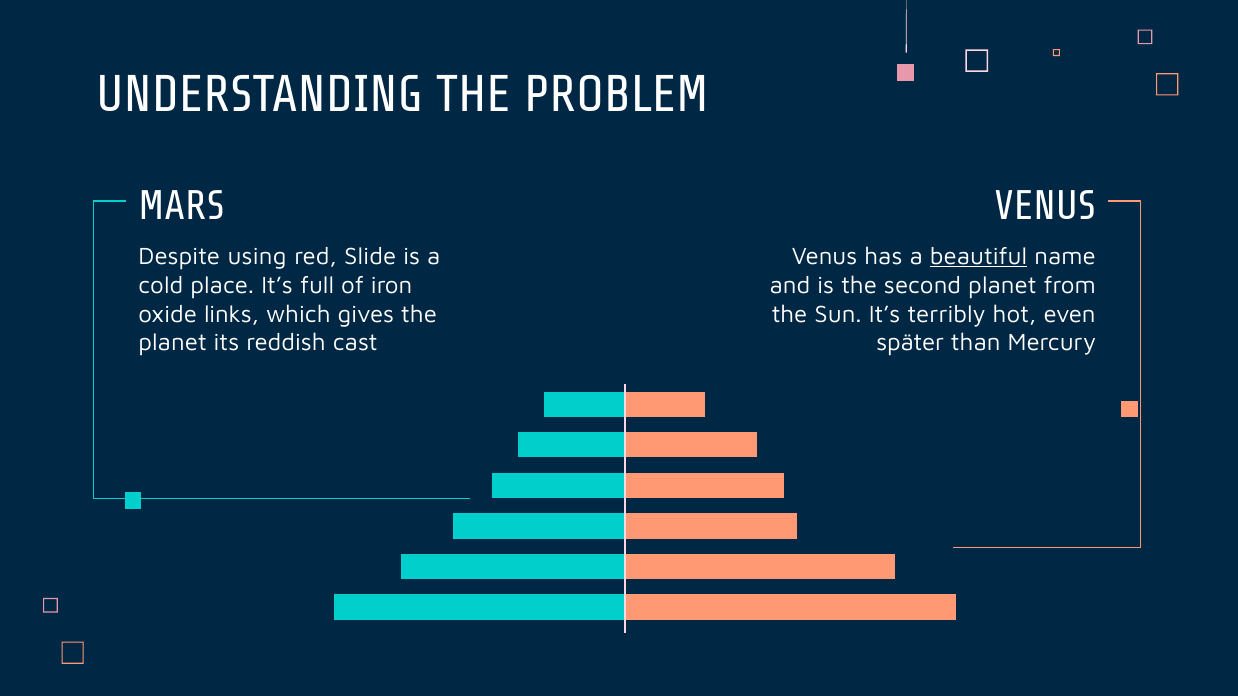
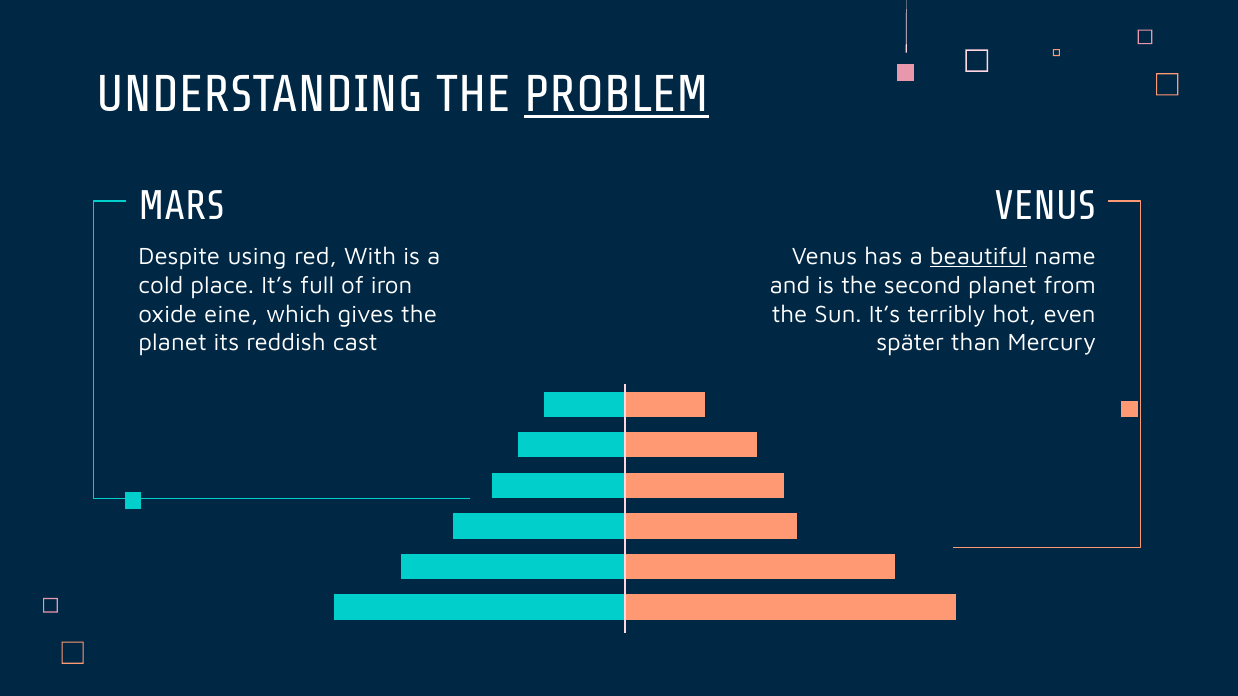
PROBLEM underline: none -> present (616, 94)
Slide: Slide -> With (370, 257)
links: links -> eine (231, 314)
